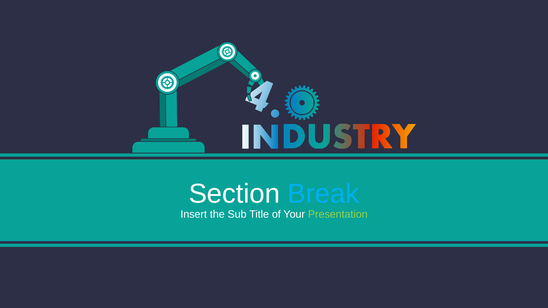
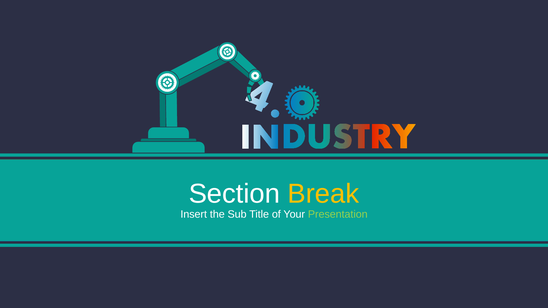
Break colour: light blue -> yellow (323, 194)
